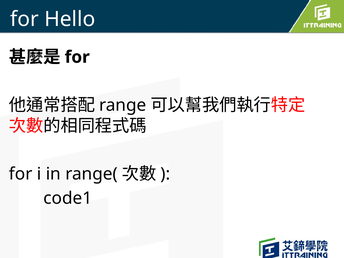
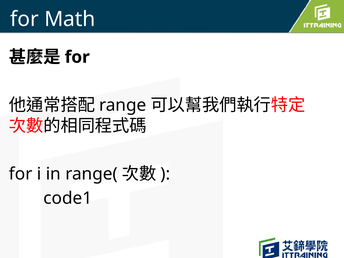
Hello: Hello -> Math (70, 19)
